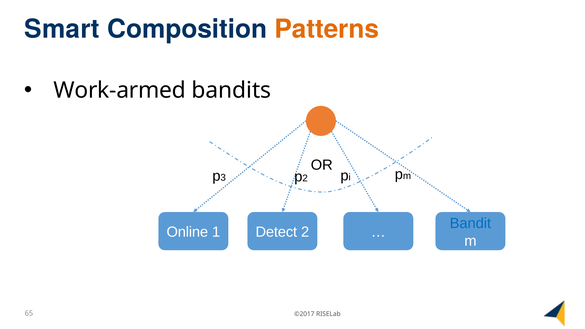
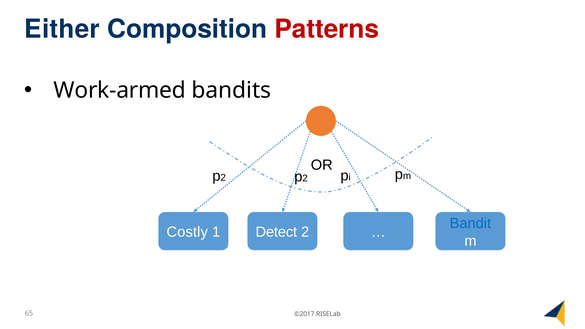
Smart: Smart -> Either (62, 29)
Patterns colour: orange -> red (327, 29)
3: 3 -> 2 (223, 178)
Online: Online -> Costly (187, 232)
